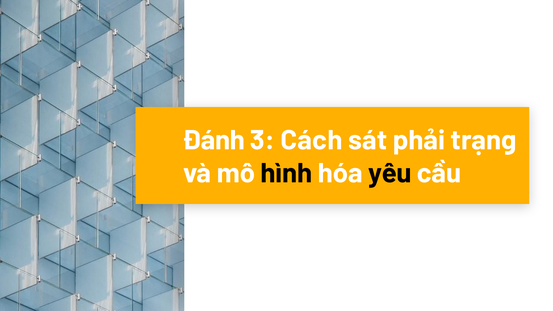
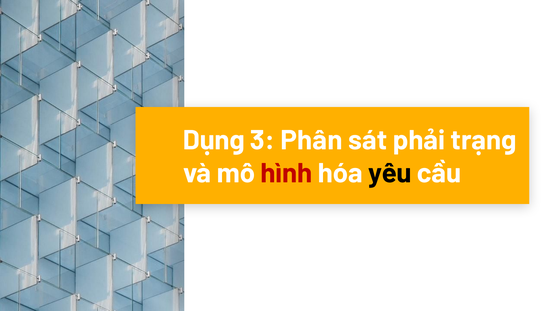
Đánh: Đánh -> Dụng (214, 140)
Cách: Cách -> Phân (311, 140)
hình colour: black -> red (286, 174)
